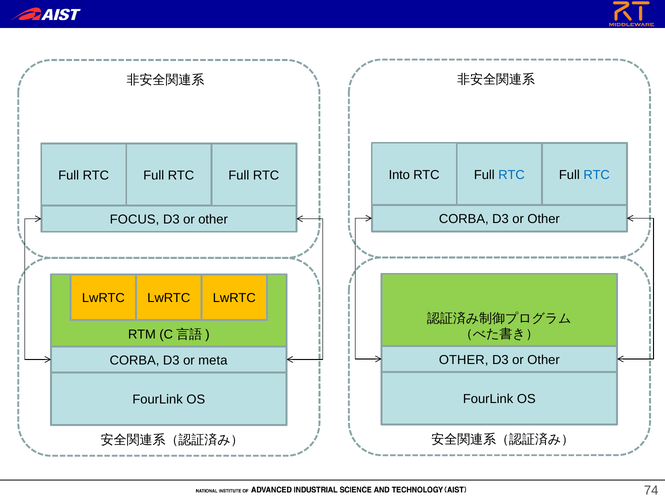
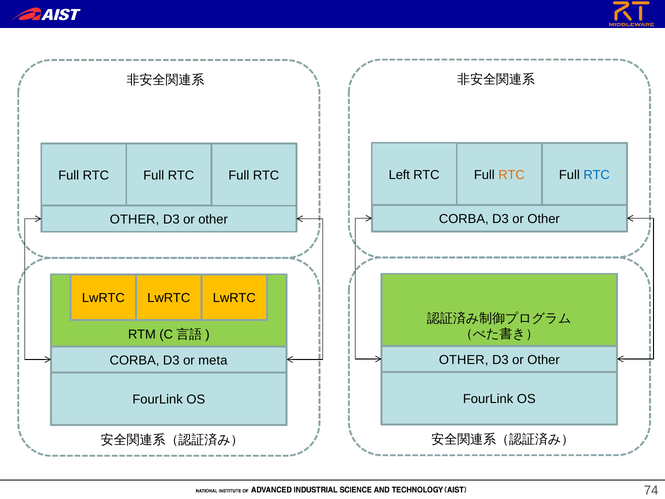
Into: Into -> Left (399, 175)
RTC colour: blue -> orange (512, 175)
FOCUS: FOCUS -> OTHER (135, 220)
